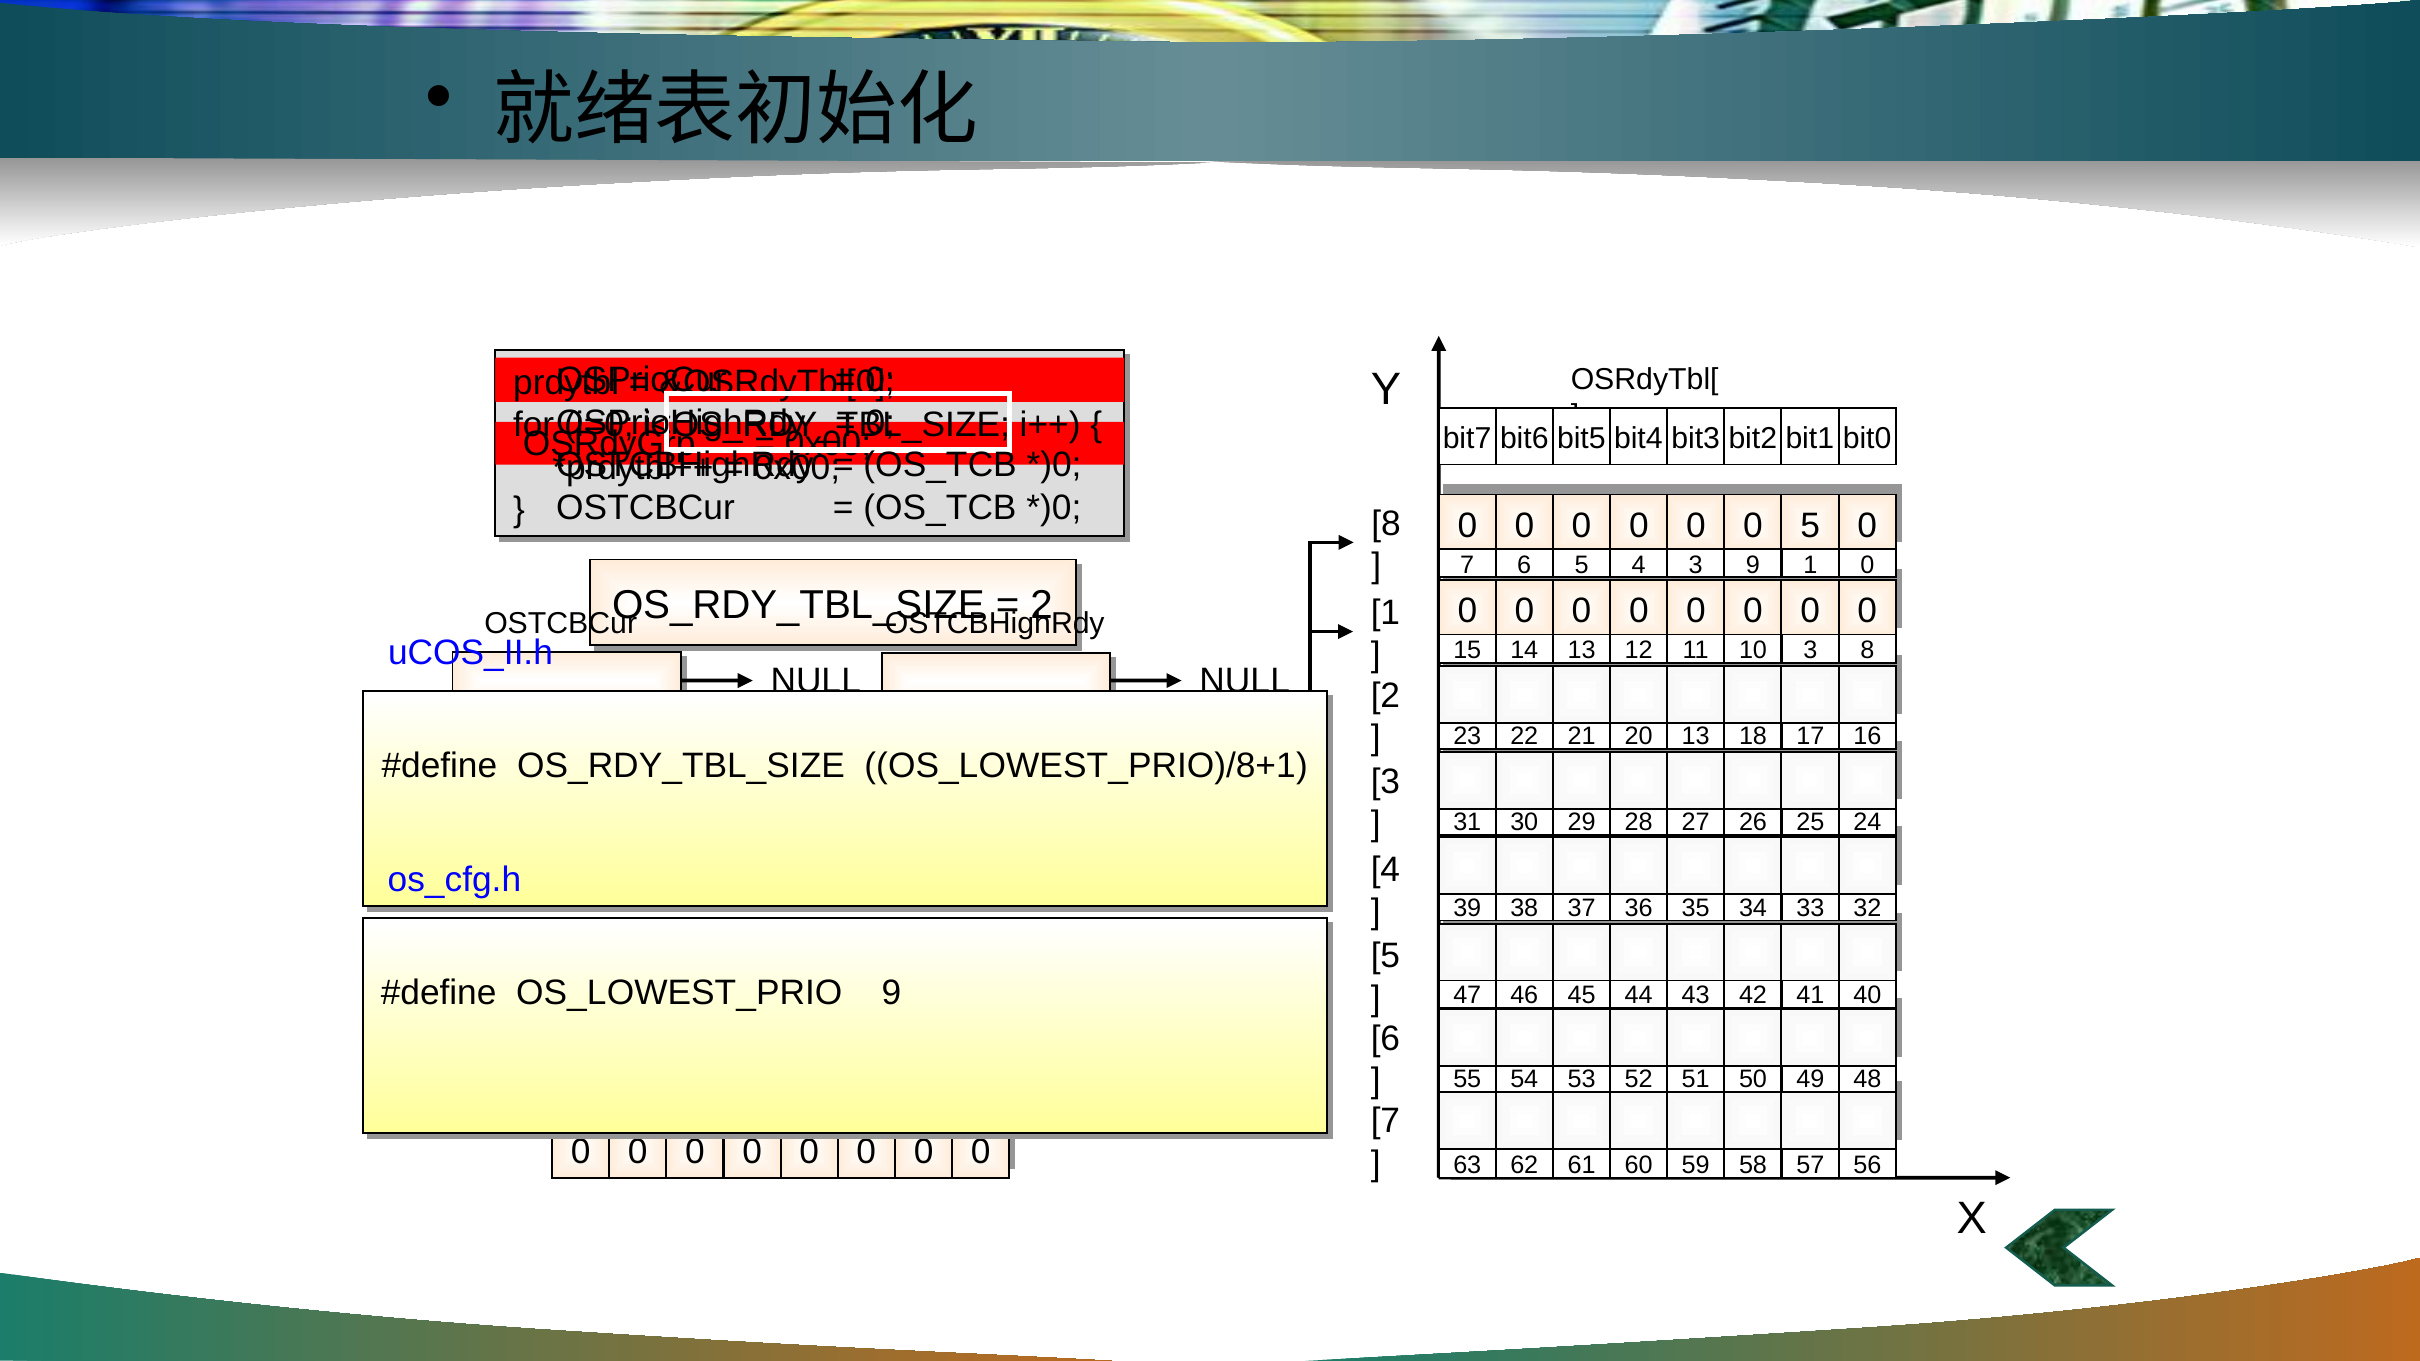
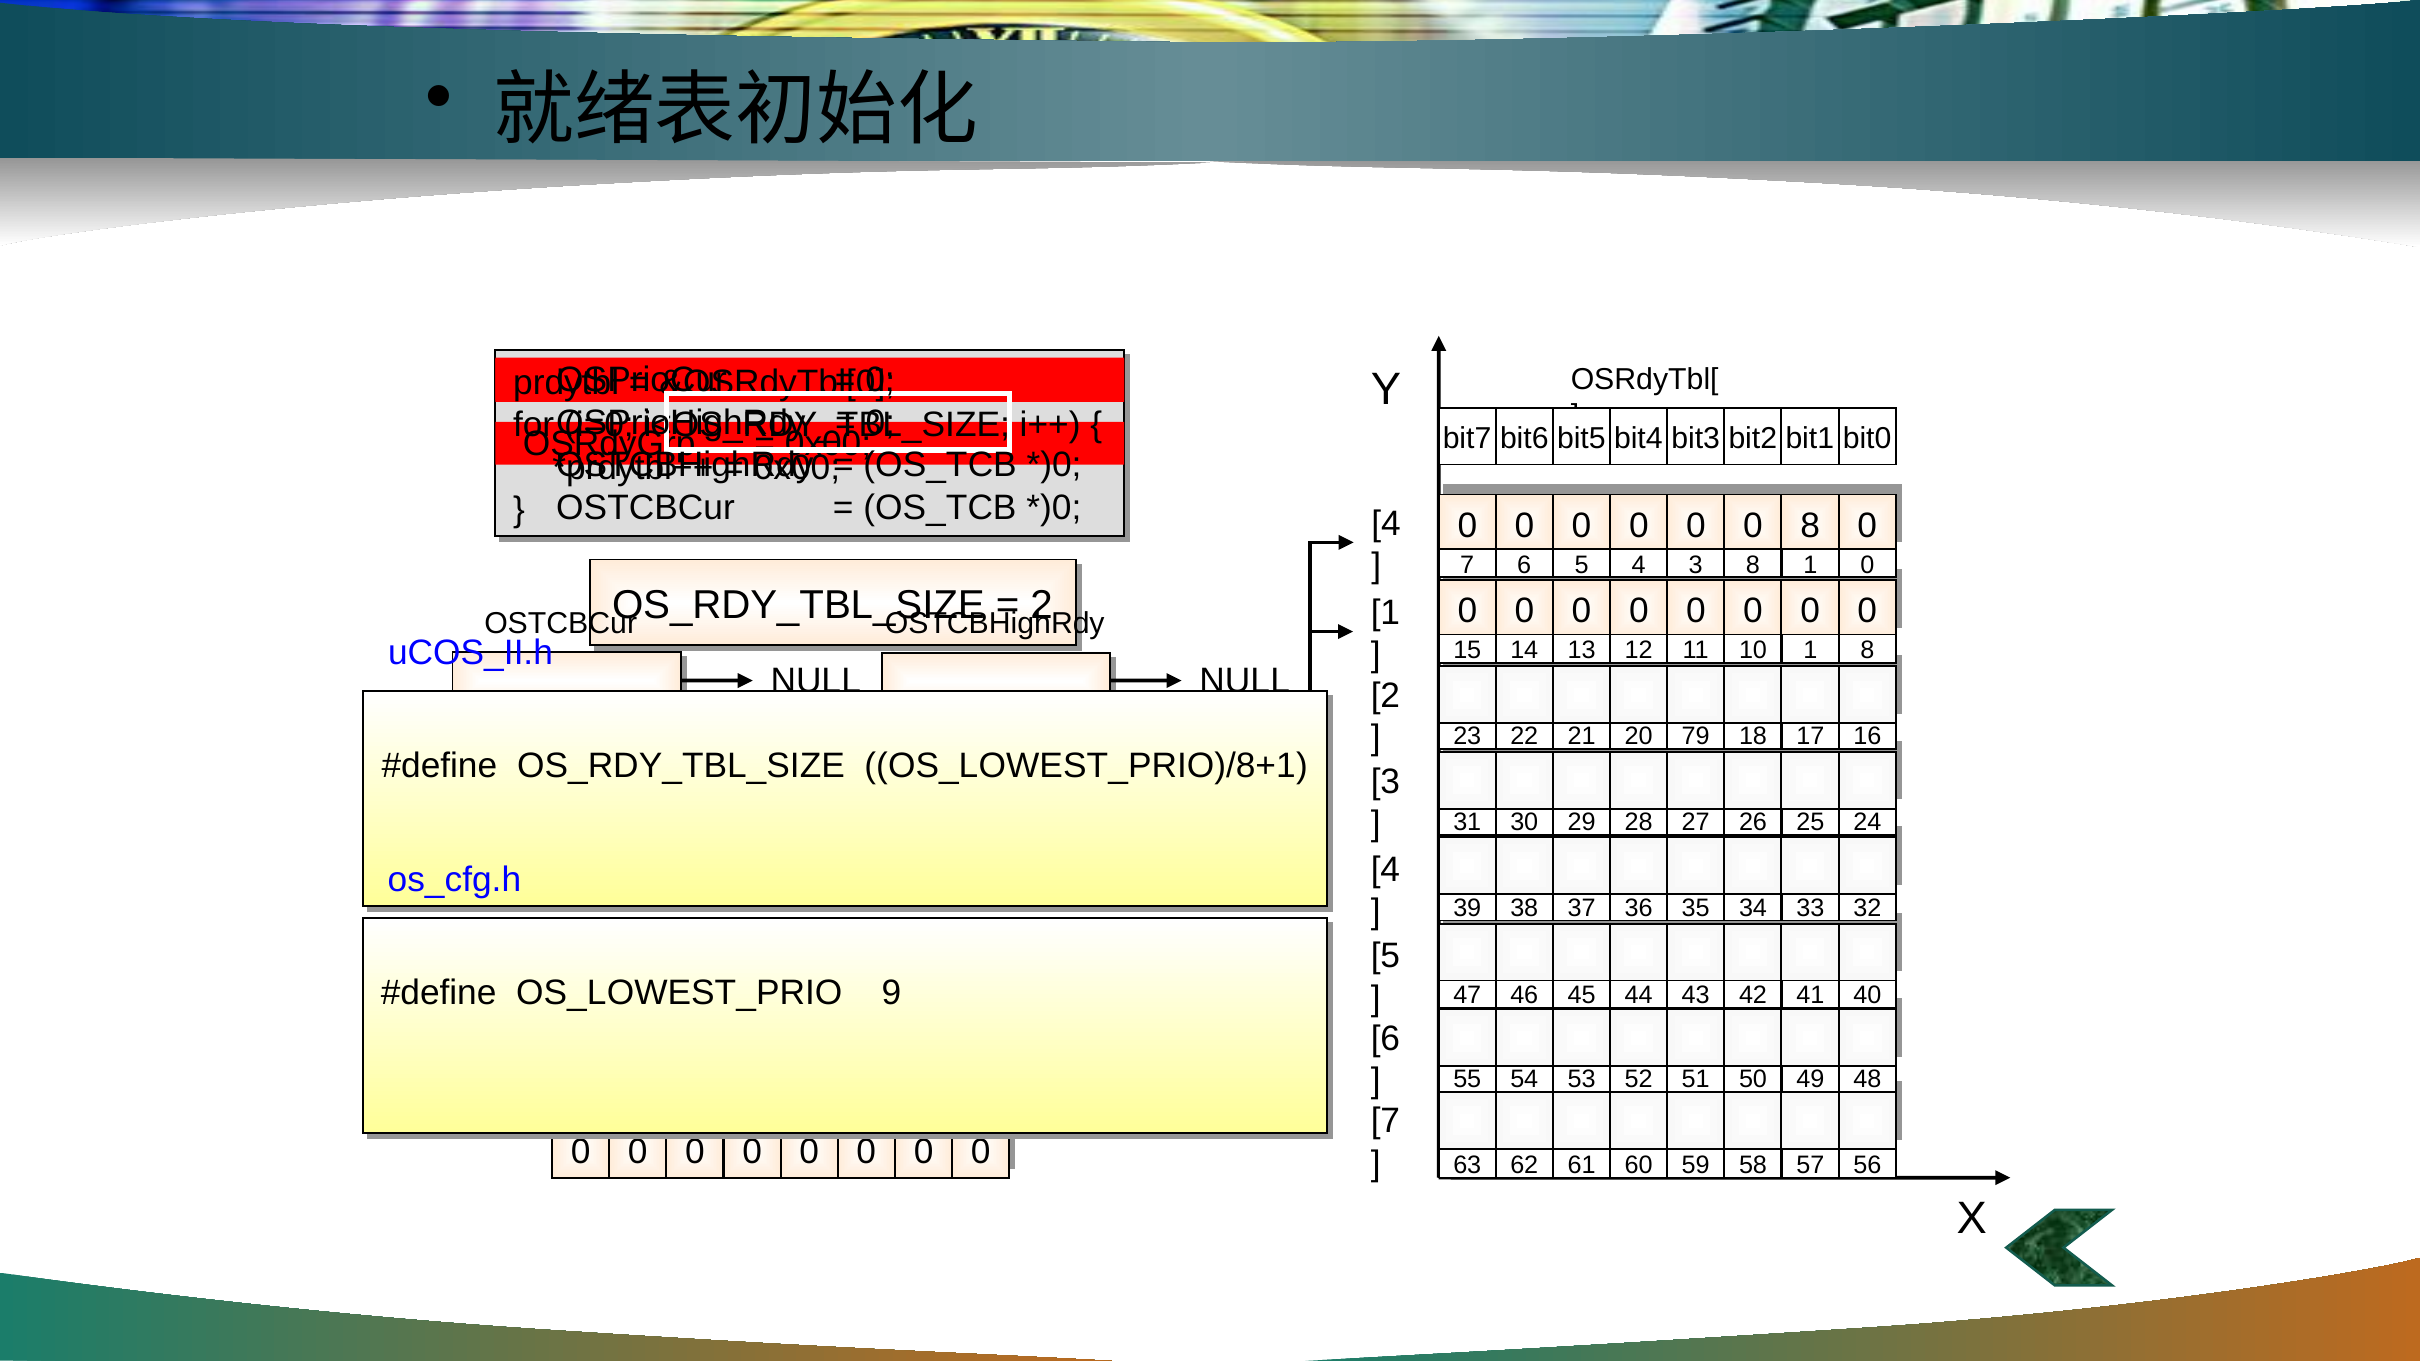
8: 8 -> 4 (1386, 524)
0 5: 5 -> 8 (1810, 526)
3 9: 9 -> 8 (1753, 565)
10 3: 3 -> 1 (1810, 651)
20 13: 13 -> 79 (1696, 737)
